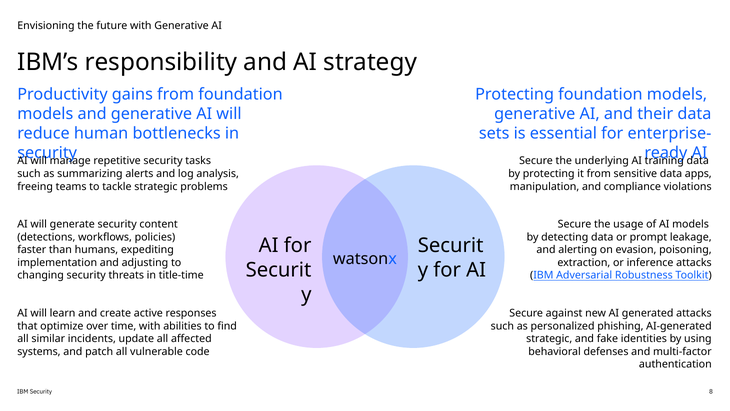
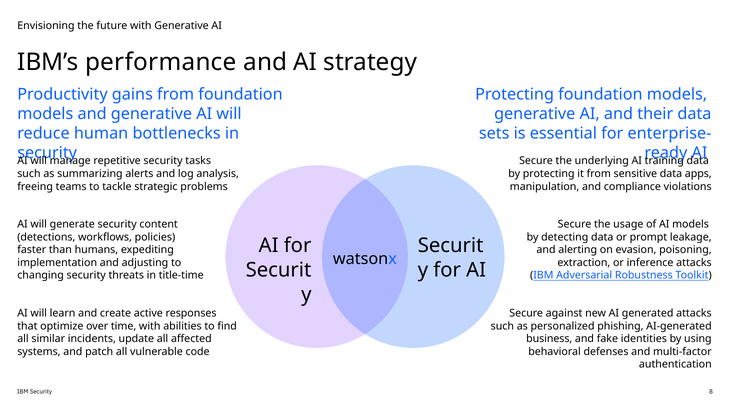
responsibility: responsibility -> performance (161, 62)
strategic: strategic -> business (549, 339)
